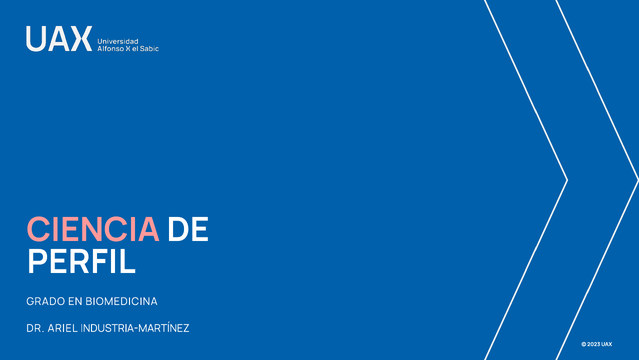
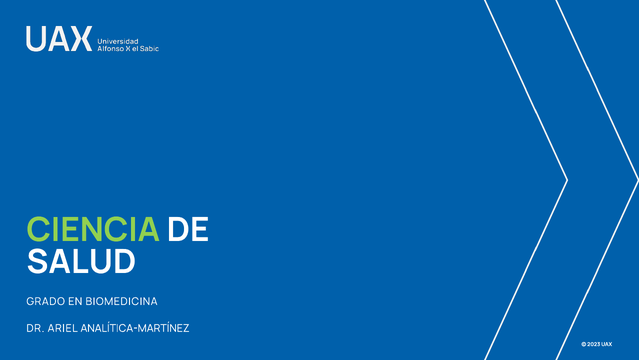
CIENCIA colour: pink -> light green (93, 230)
PERFIL: PERFIL -> SALUD (81, 262)
INDUSTRIA-MARTÍNEZ: INDUSTRIA-MARTÍNEZ -> ANALÍTICA-MARTÍNEZ (135, 328)
